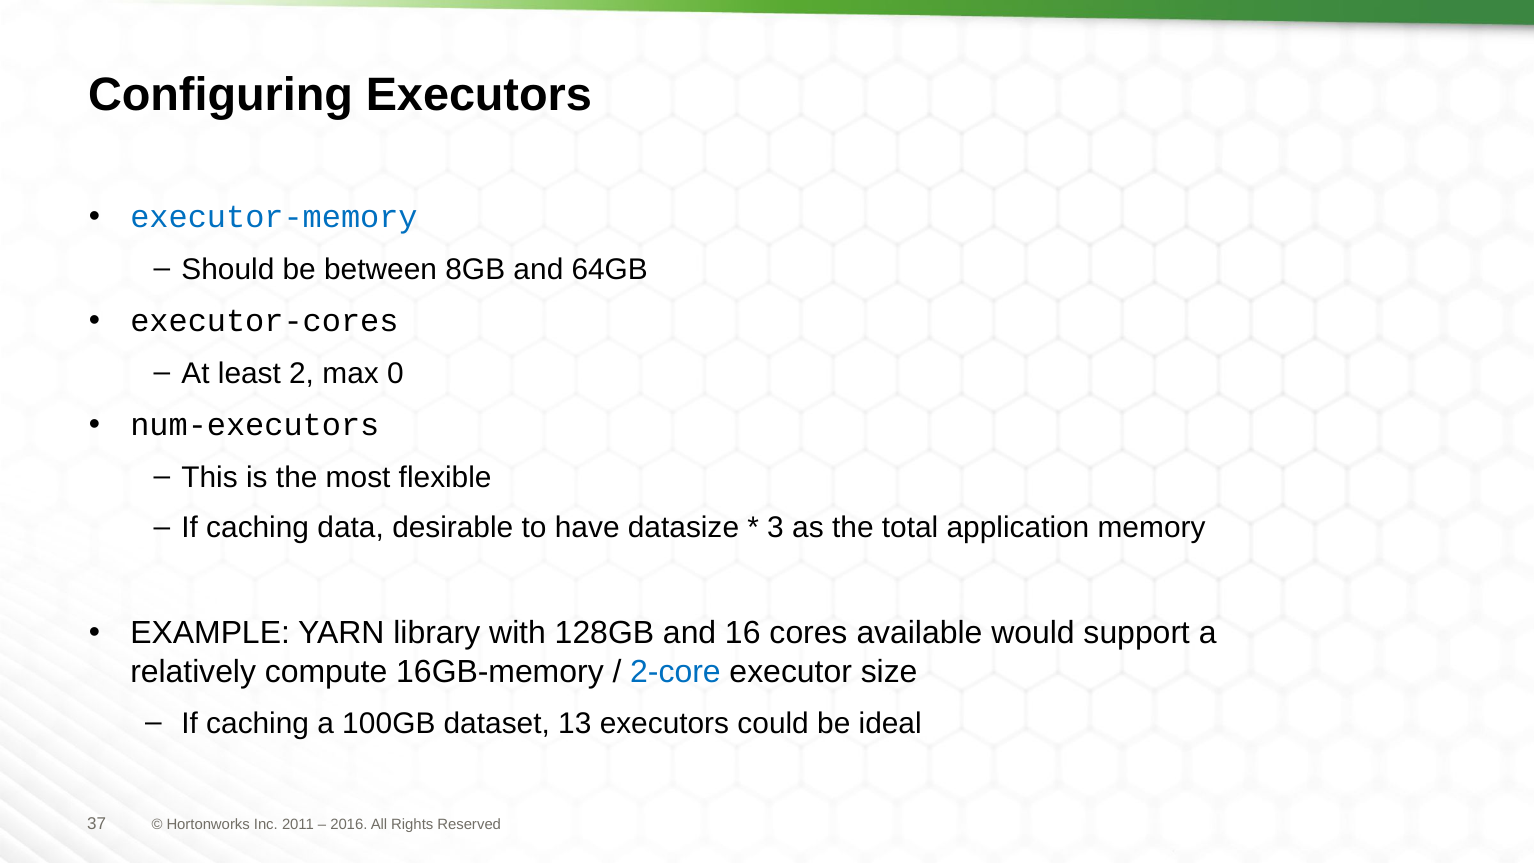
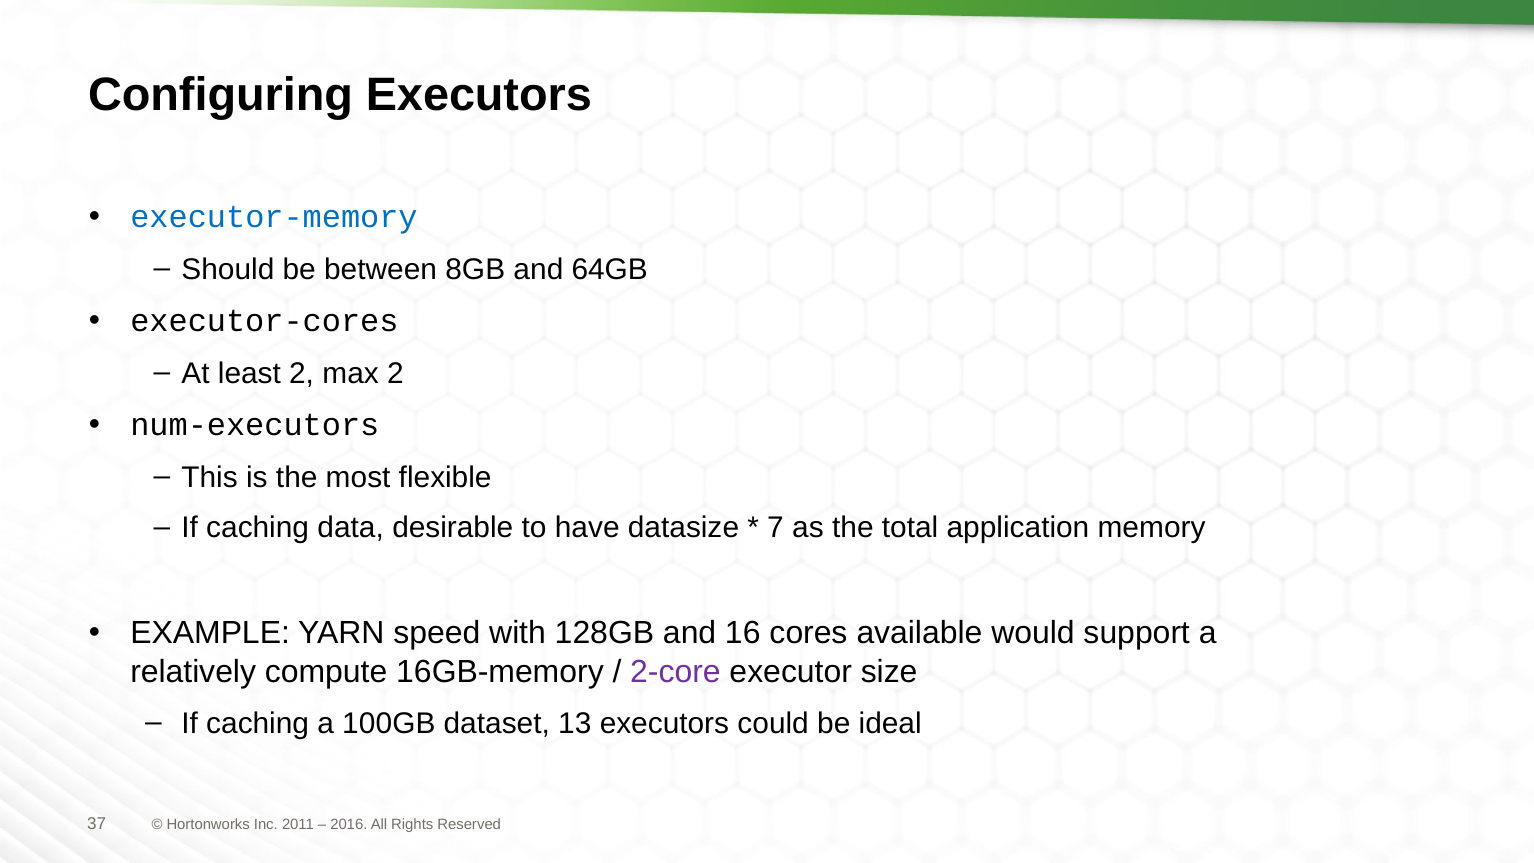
max 0: 0 -> 2 (395, 373)
3: 3 -> 7 (776, 528)
library: library -> speed (437, 633)
2-core colour: blue -> purple (675, 672)
